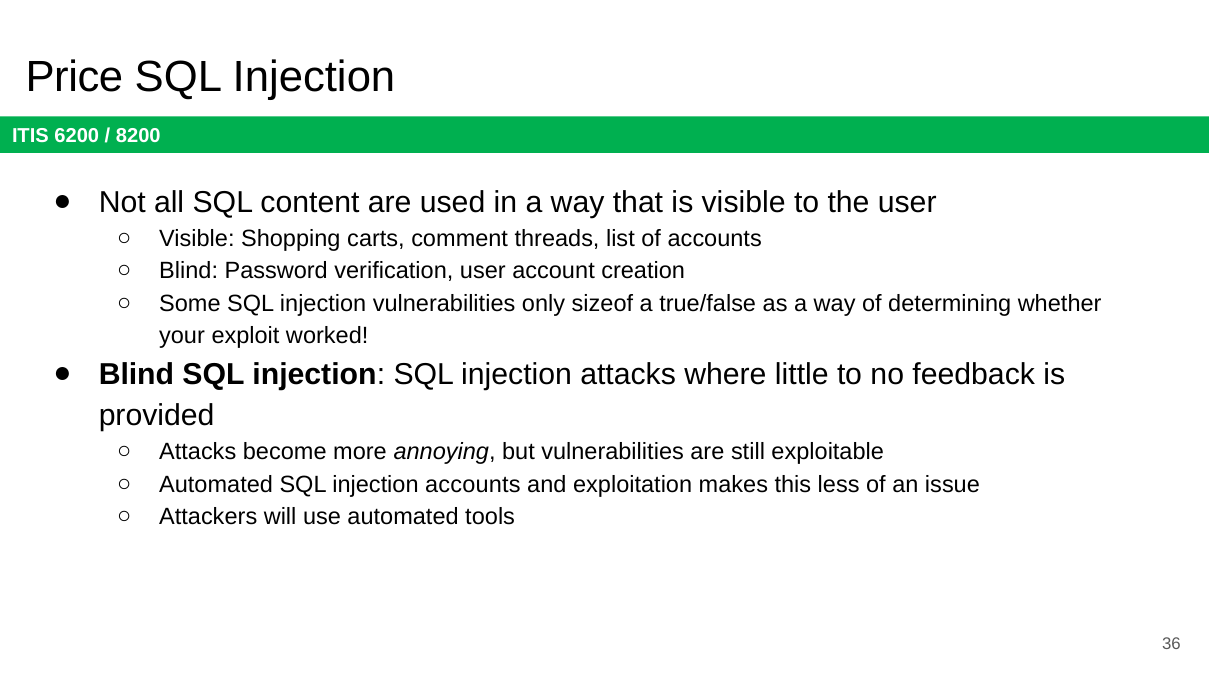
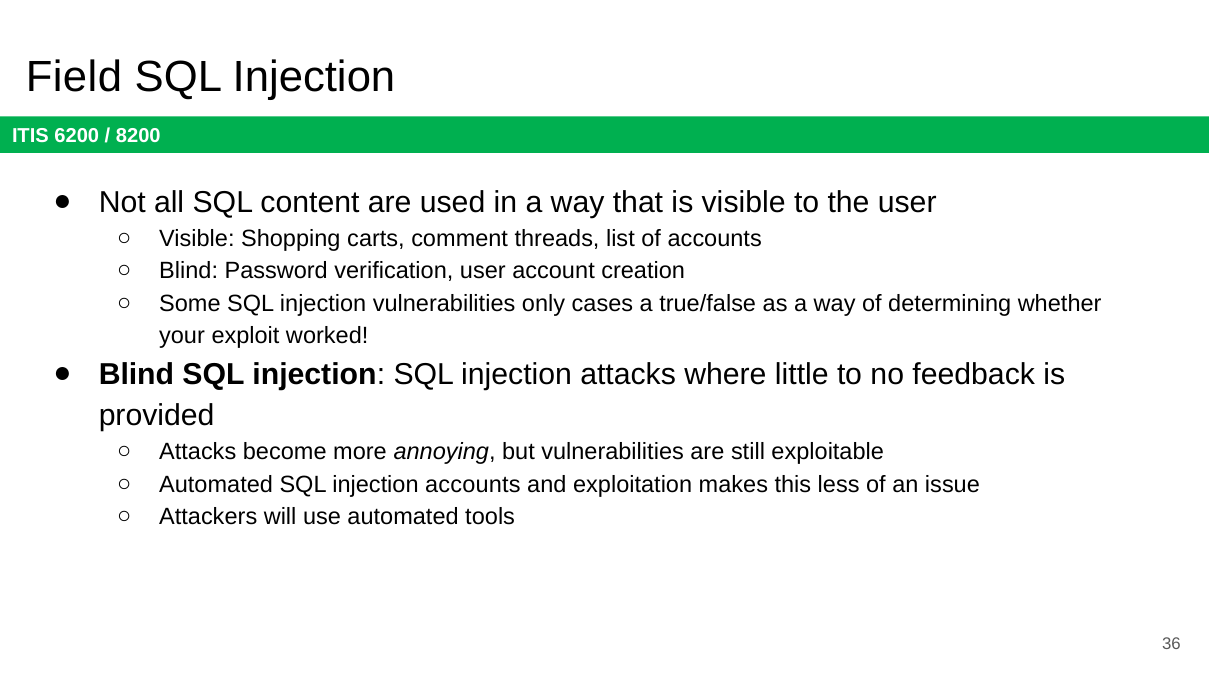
Price: Price -> Field (74, 77)
sizeof: sizeof -> cases (602, 304)
